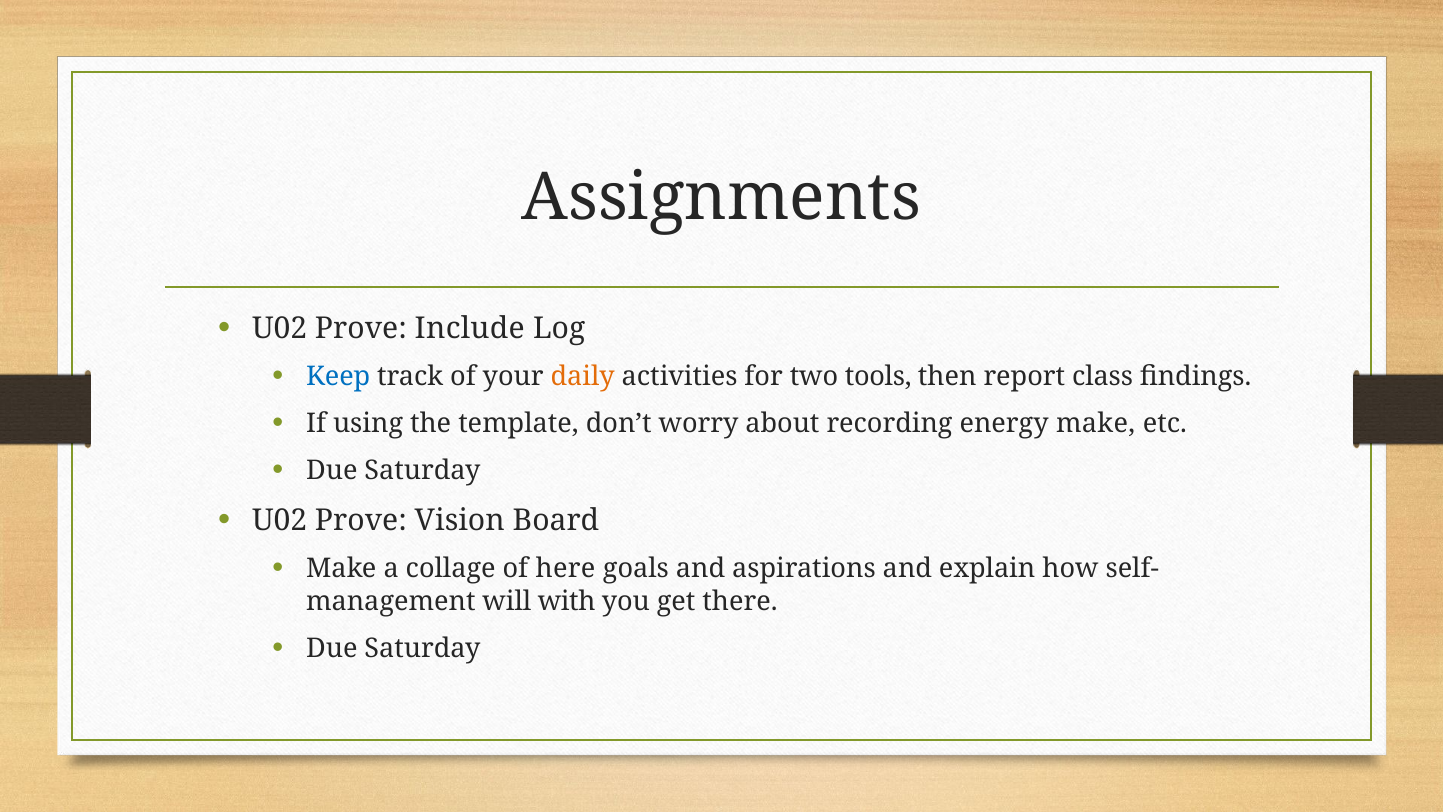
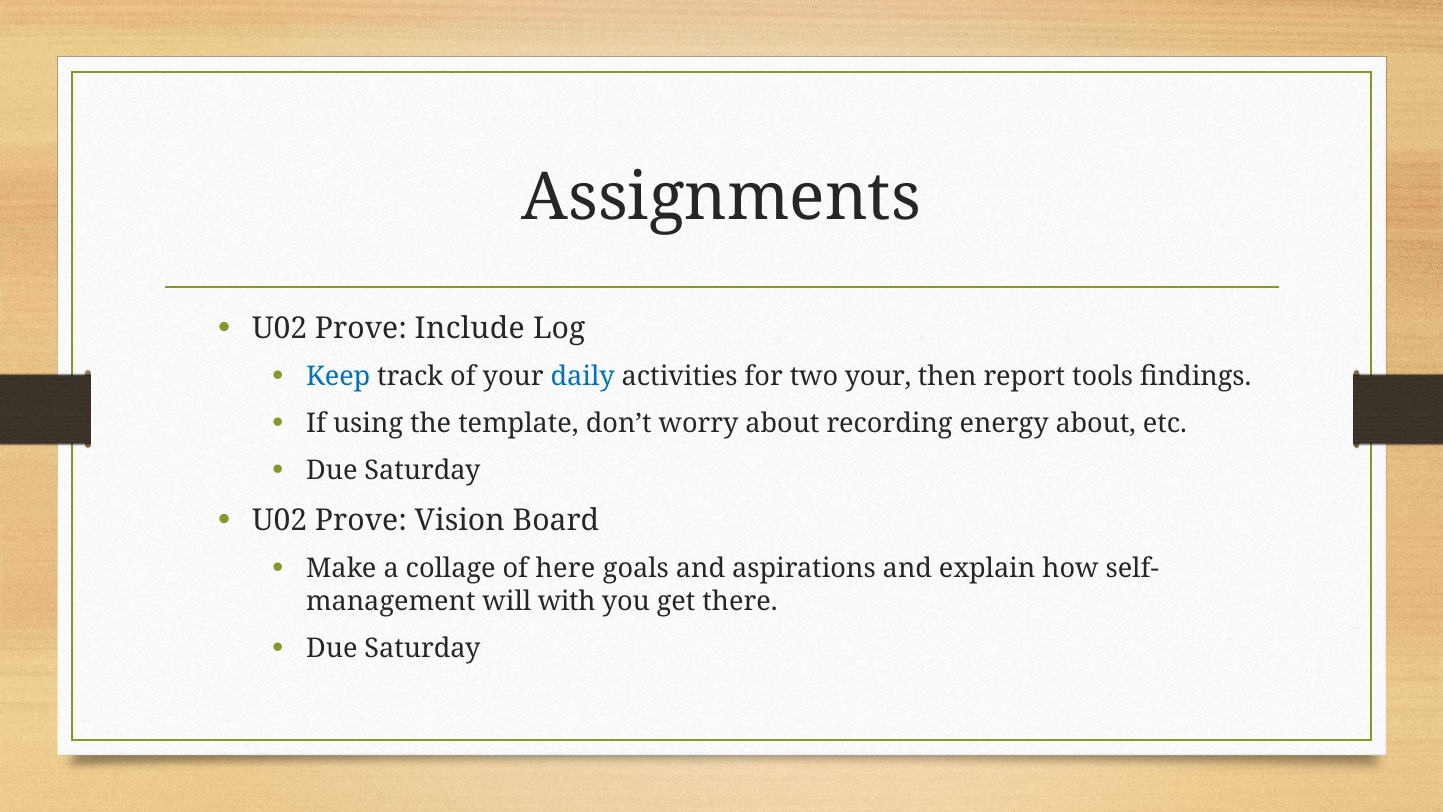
daily colour: orange -> blue (583, 377)
two tools: tools -> your (878, 377)
class: class -> tools (1103, 377)
energy make: make -> about (1096, 424)
